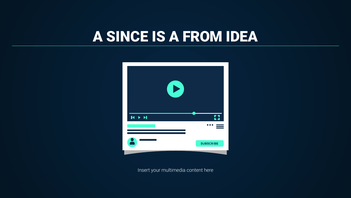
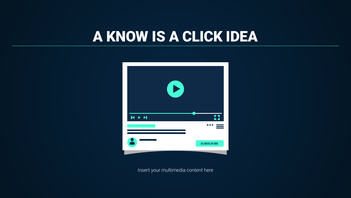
SINCE: SINCE -> KNOW (127, 37)
FROM: FROM -> CLICK (203, 37)
